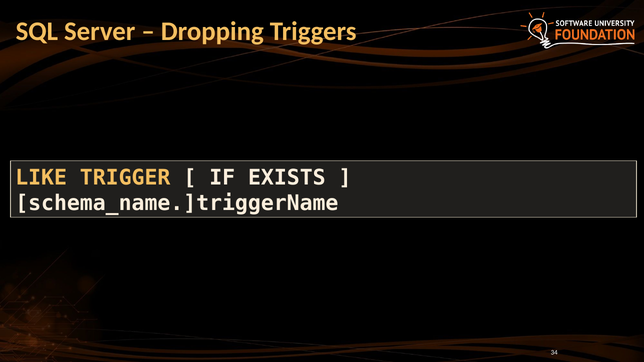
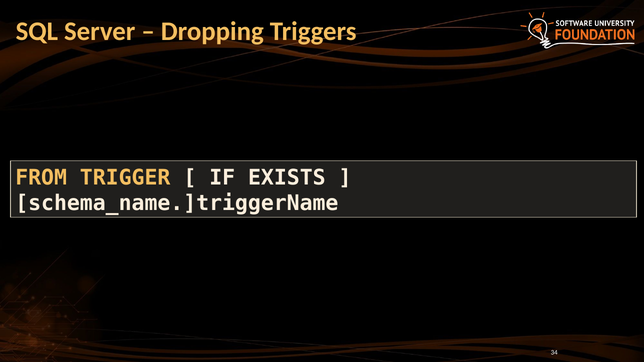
LIKE: LIKE -> FROM (41, 178)
